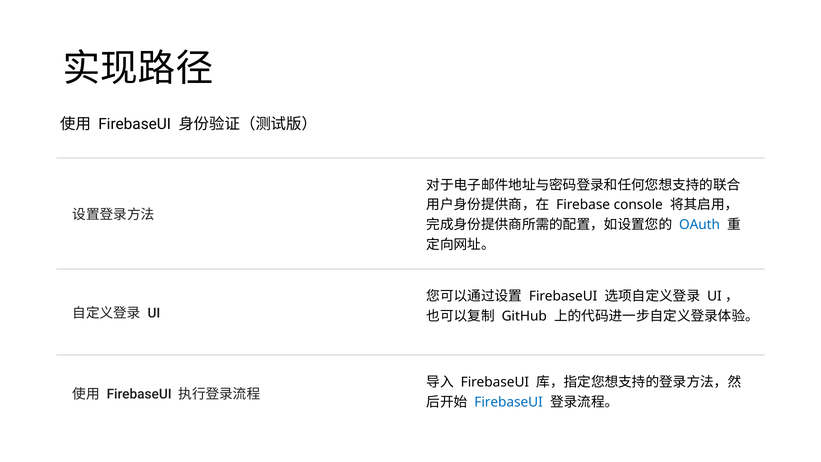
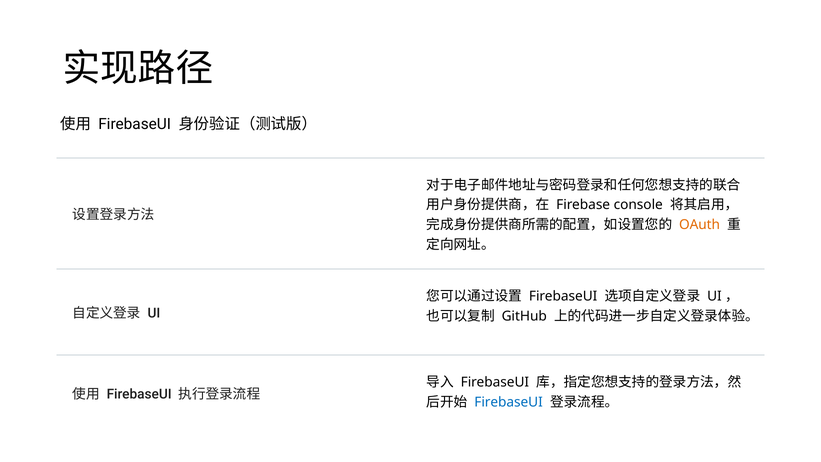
OAuth colour: blue -> orange (700, 225)
